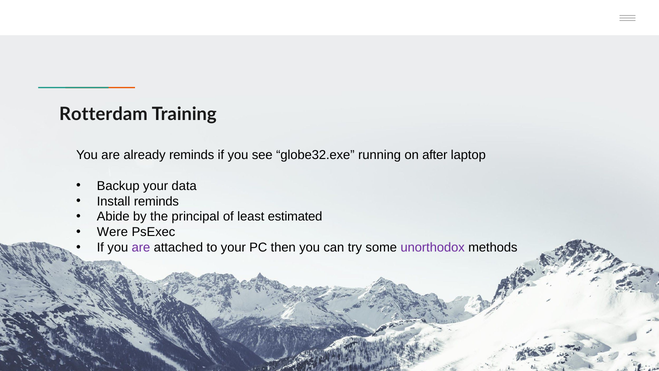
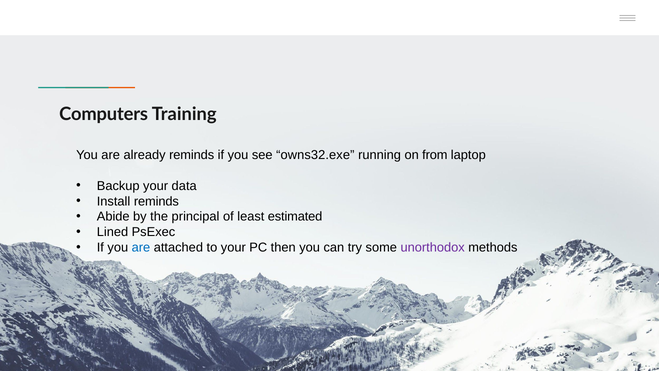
Rotterdam: Rotterdam -> Computers (104, 114)
globe32.exe: globe32.exe -> owns32.exe (315, 155)
after: after -> from (435, 155)
Were: Were -> Lined (112, 232)
are colour: purple -> blue (141, 247)
